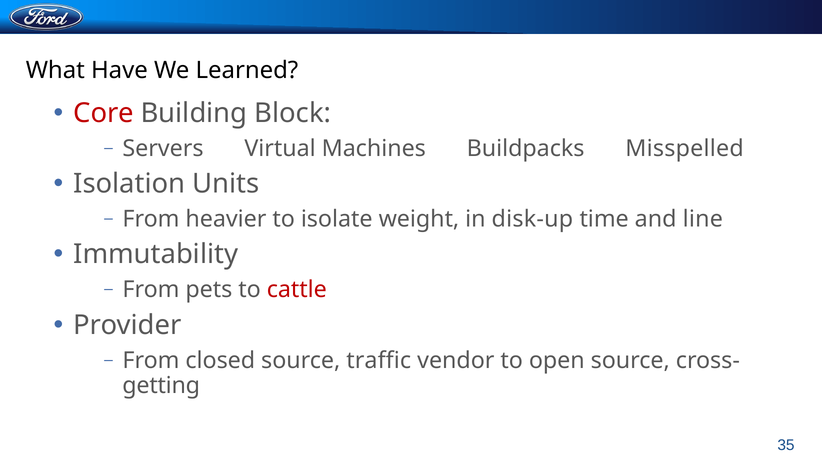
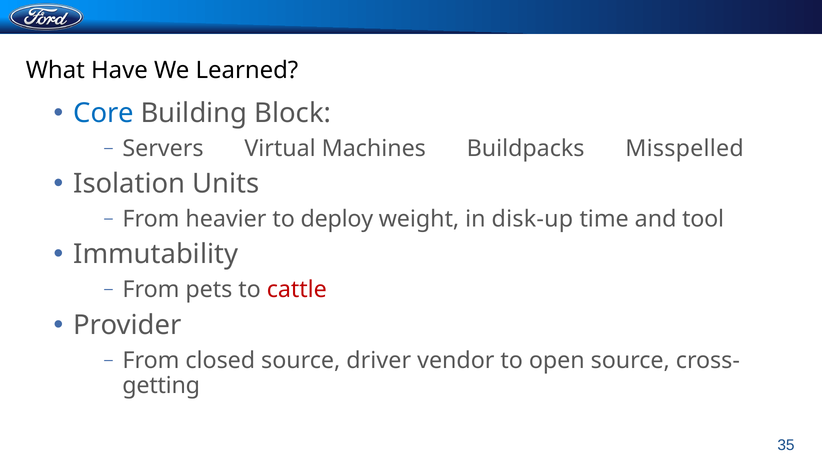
Core colour: red -> blue (104, 113)
isolate: isolate -> deploy (337, 219)
line: line -> tool (703, 219)
traffic: traffic -> driver (379, 361)
